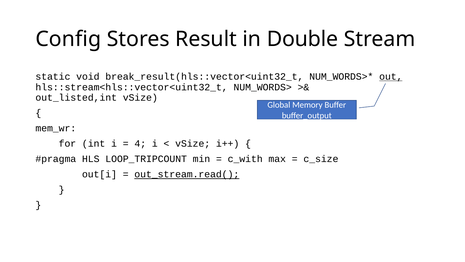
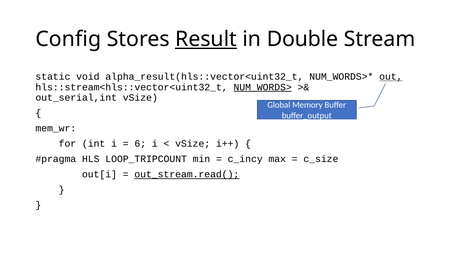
Result underline: none -> present (206, 39)
break_result(hls::vector<uint32_t: break_result(hls::vector<uint32_t -> alpha_result(hls::vector<uint32_t (204, 77)
NUM_WORDS> underline: none -> present (263, 87)
out_listed,int: out_listed,int -> out_serial,int (76, 98)
4: 4 -> 6 (140, 143)
c_with: c_with -> c_incy (245, 159)
